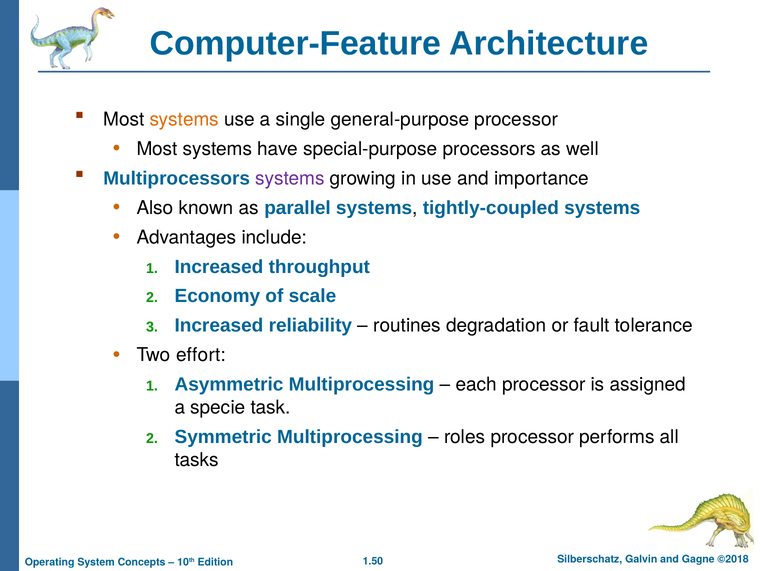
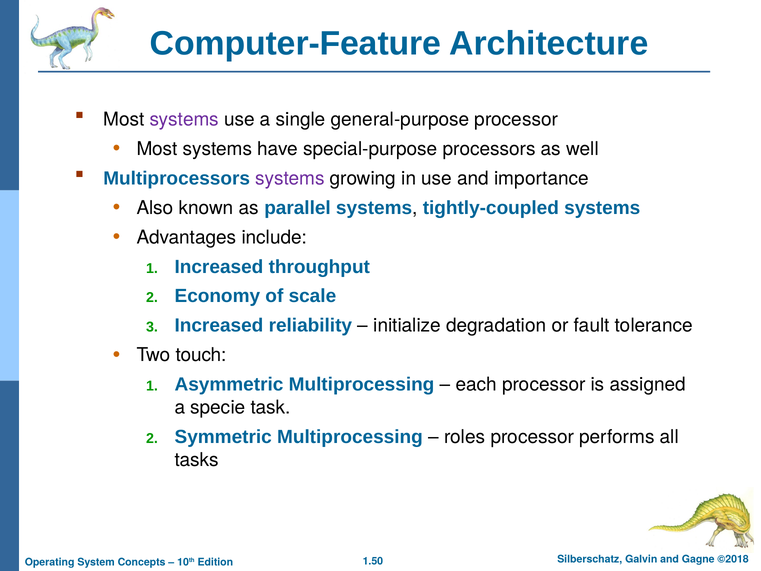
systems colour: orange -> purple (184, 119)
routines: routines -> initialize (407, 326)
effort: effort -> touch (201, 355)
